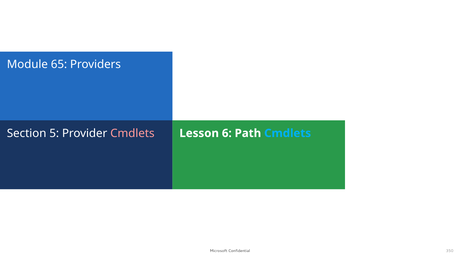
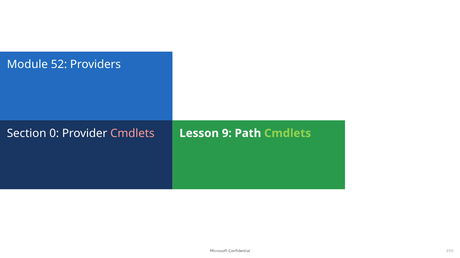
65: 65 -> 52 (59, 65)
5: 5 -> 0 (54, 134)
6: 6 -> 9 (227, 134)
Cmdlets colour: light blue -> light green (288, 134)
